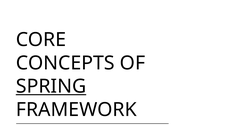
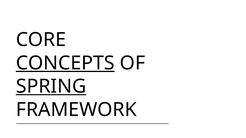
CONCEPTS underline: none -> present (65, 63)
